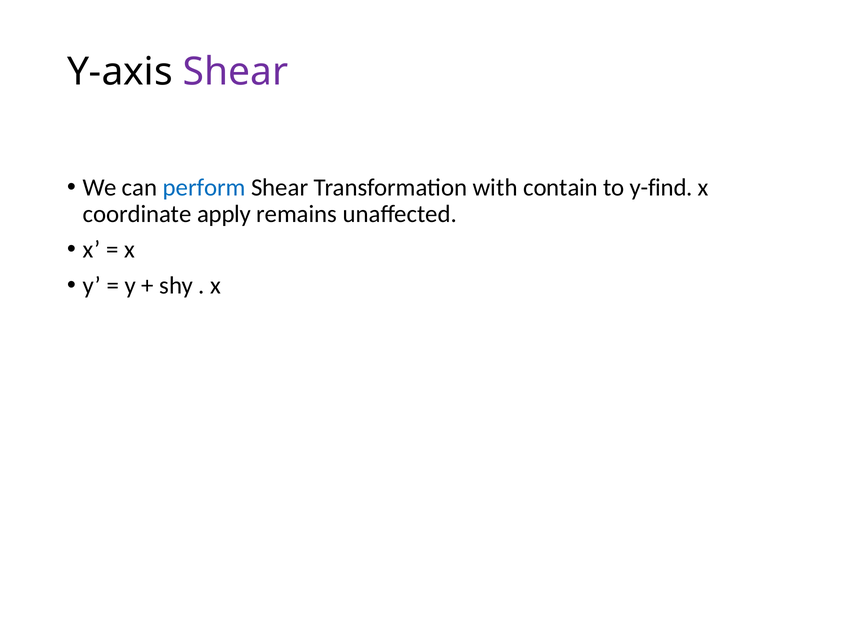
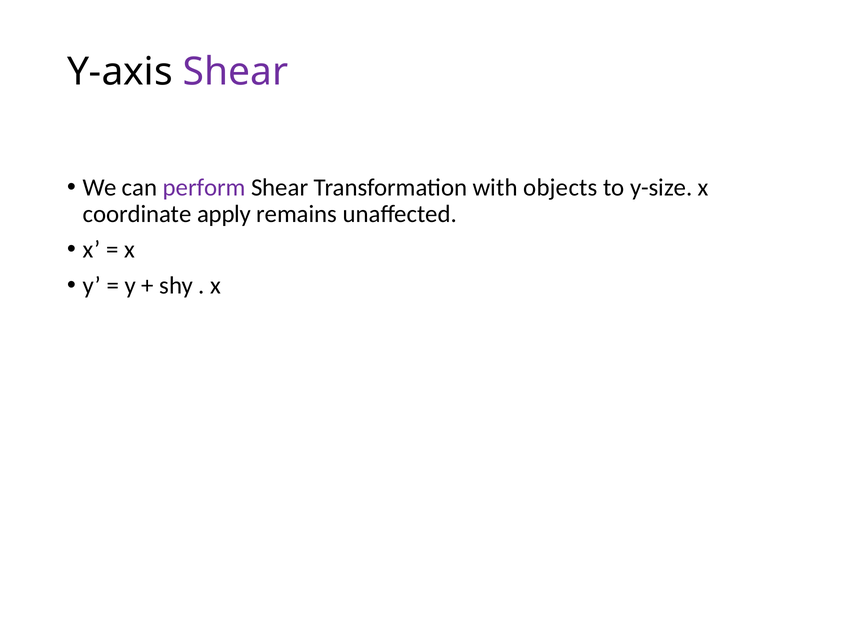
perform colour: blue -> purple (204, 187)
contain: contain -> objects (560, 187)
y-find: y-find -> y-size (661, 187)
